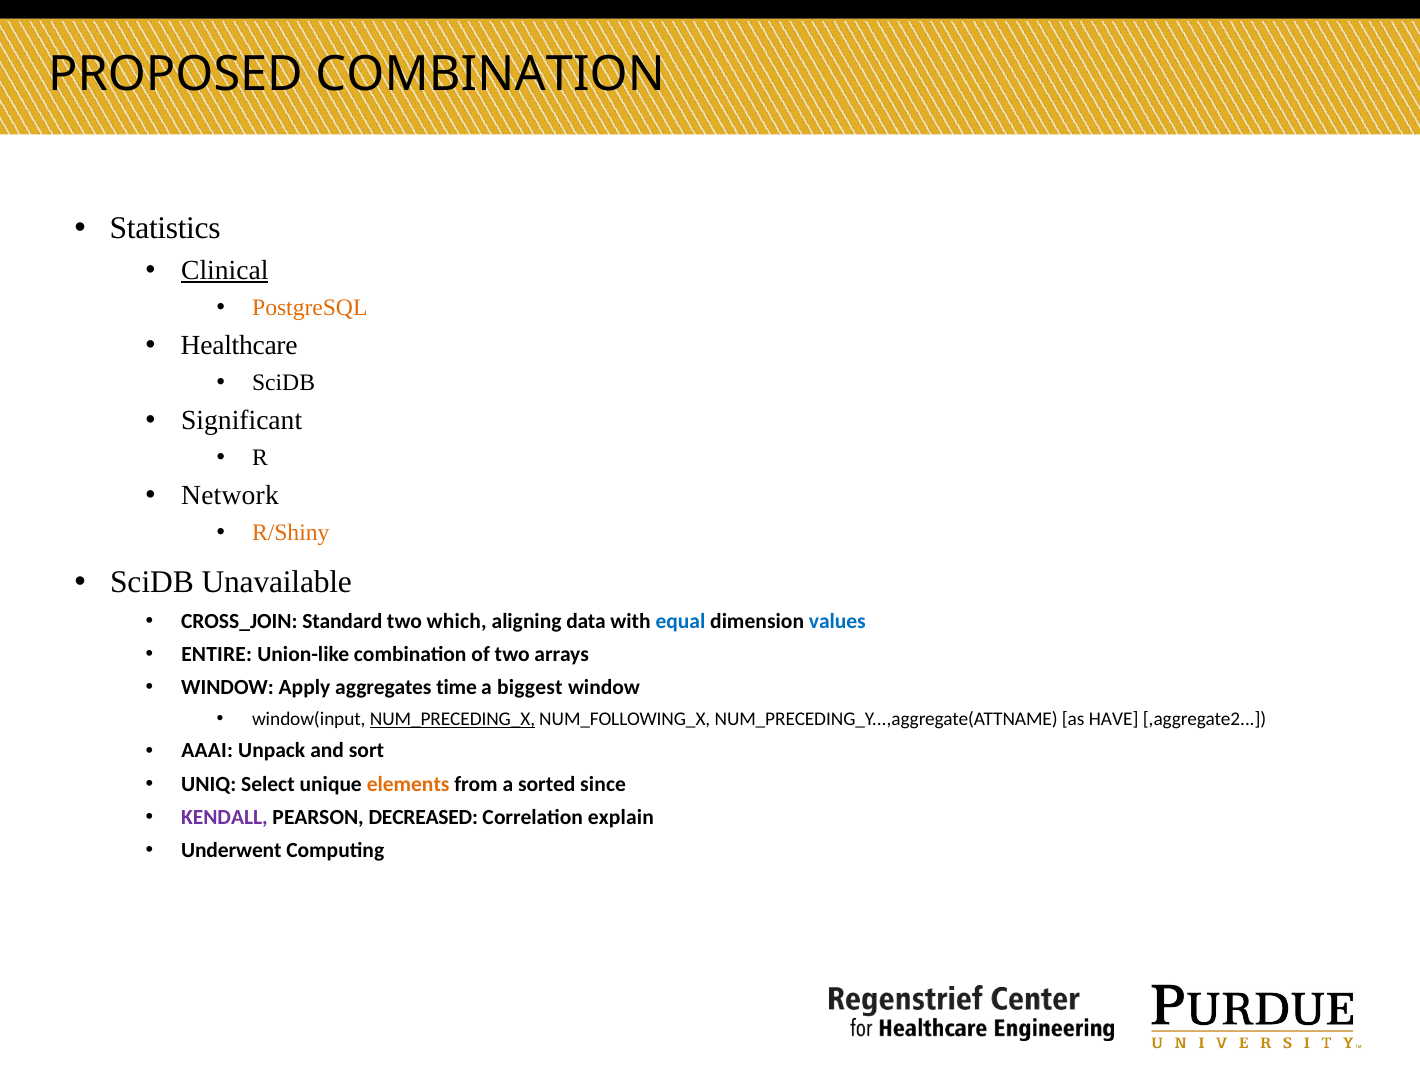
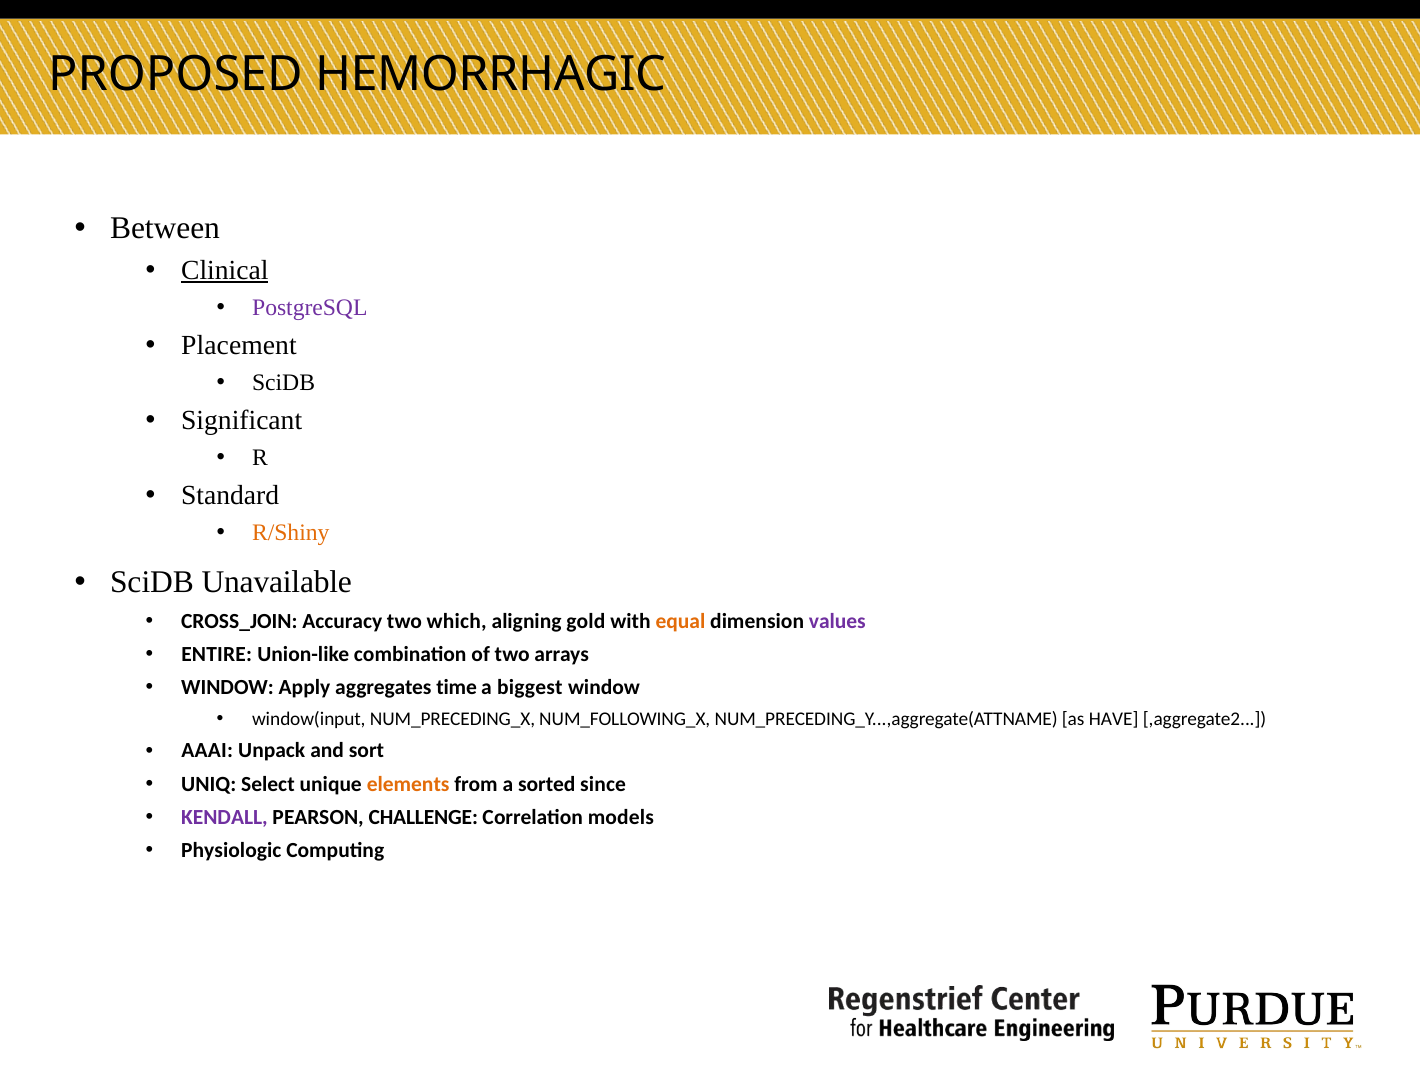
PROPOSED COMBINATION: COMBINATION -> HEMORRHAGIC (491, 74)
Statistics: Statistics -> Between (165, 228)
PostgreSQL colour: orange -> purple (310, 308)
Healthcare: Healthcare -> Placement (239, 345)
Network: Network -> Standard (230, 495)
Standard: Standard -> Accuracy (342, 621)
data: data -> gold (586, 621)
equal colour: blue -> orange (680, 621)
values colour: blue -> purple (837, 621)
NUM_PRECEDING_X underline: present -> none (453, 719)
DECREASED: DECREASED -> CHALLENGE (423, 817)
explain: explain -> models (621, 817)
Underwent: Underwent -> Physiologic (231, 850)
